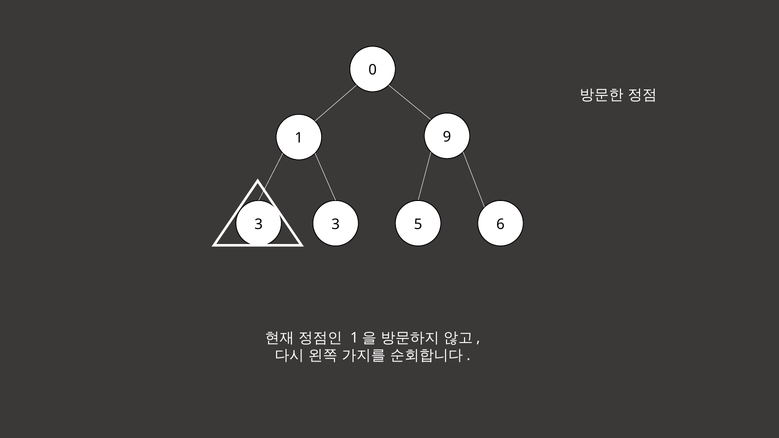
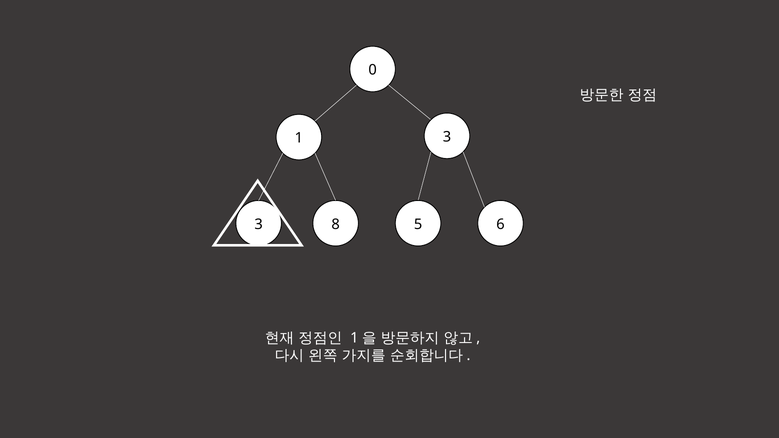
1 9: 9 -> 3 (447, 137)
3: 3 -> 8 (336, 224)
